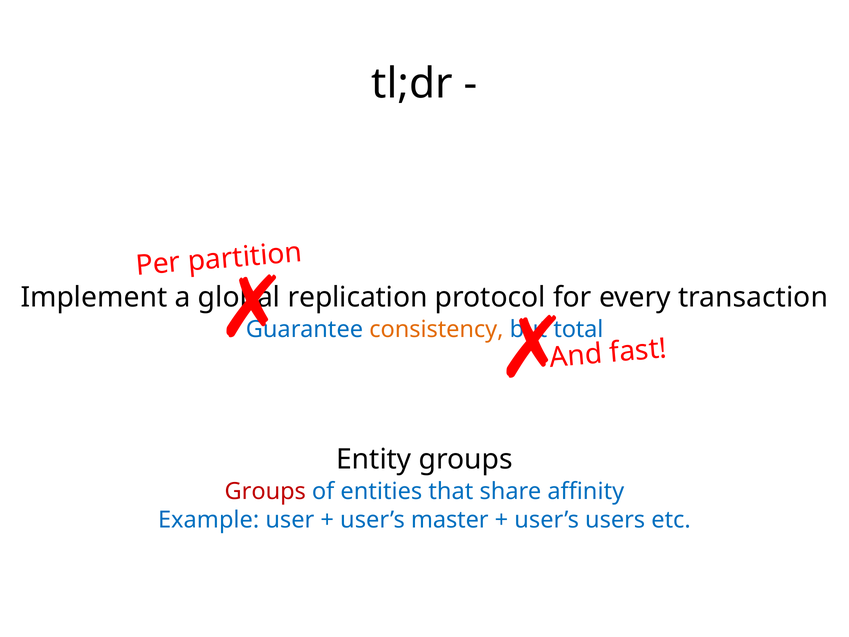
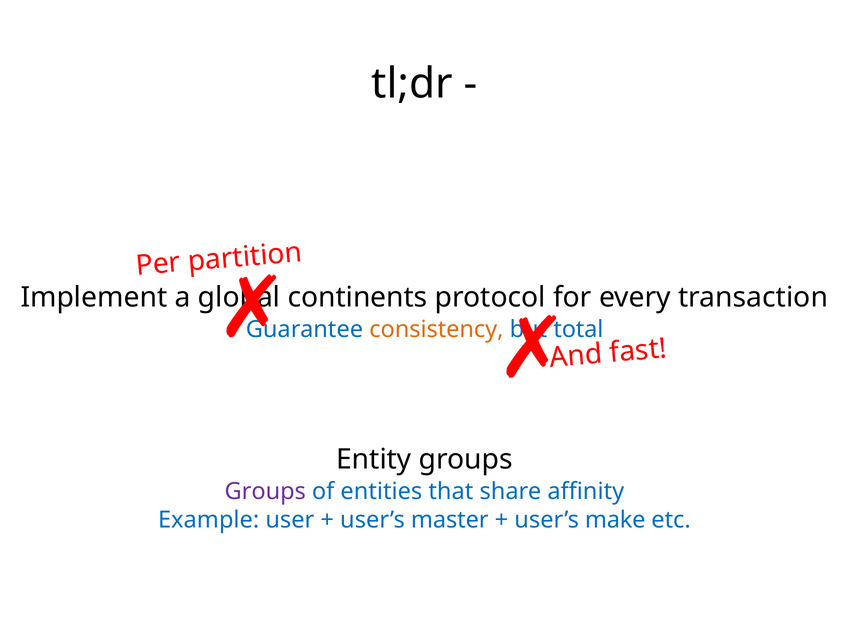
replication: replication -> continents (358, 297)
Groups colour: red -> purple (265, 491)
users: users -> make (615, 520)
